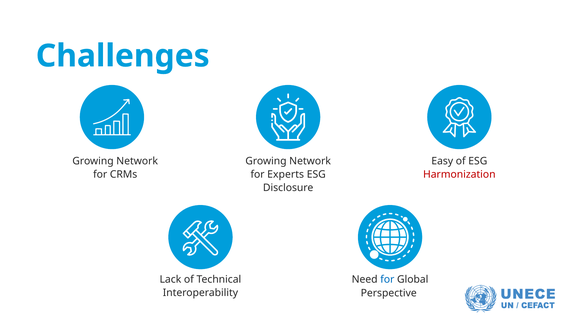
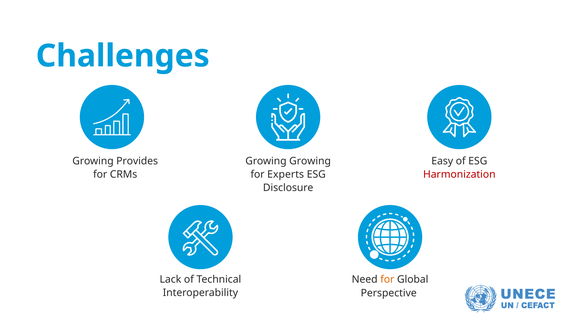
Network: Network -> Provides (137, 161)
Network: Network -> Growing (310, 161)
for colour: blue -> orange (387, 280)
